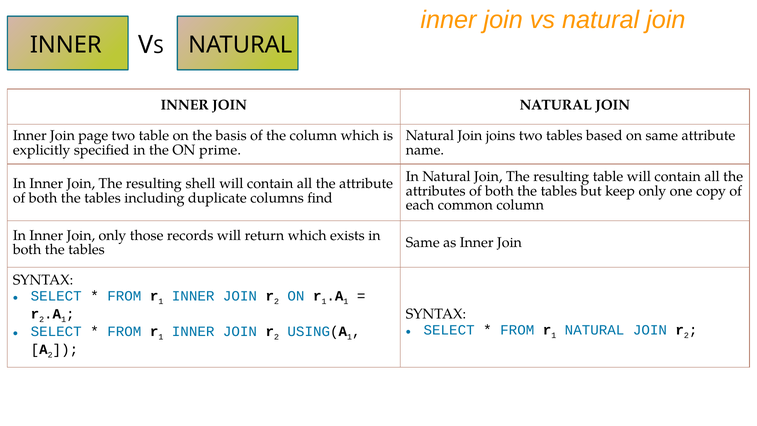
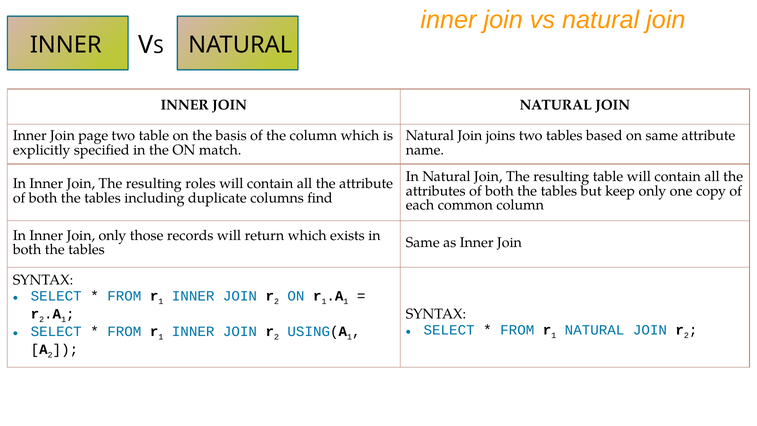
prime: prime -> match (220, 150)
shell: shell -> roles (201, 184)
